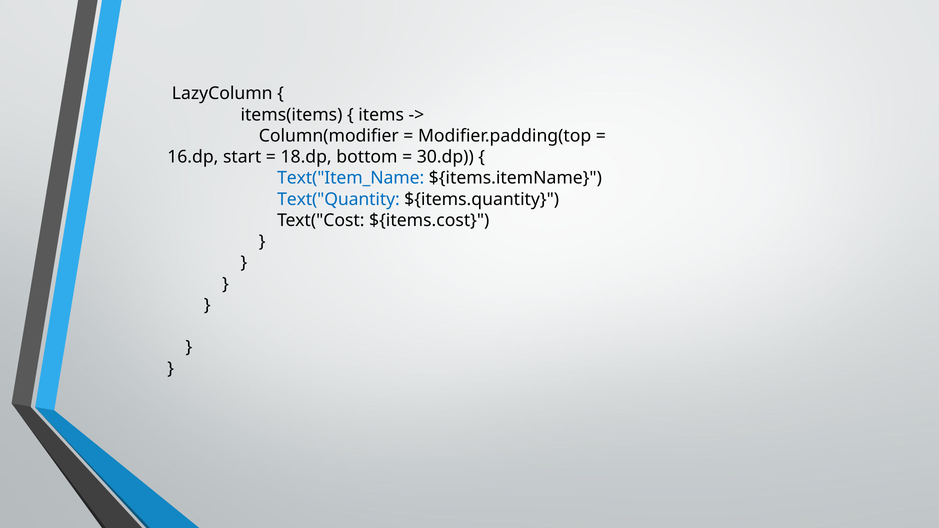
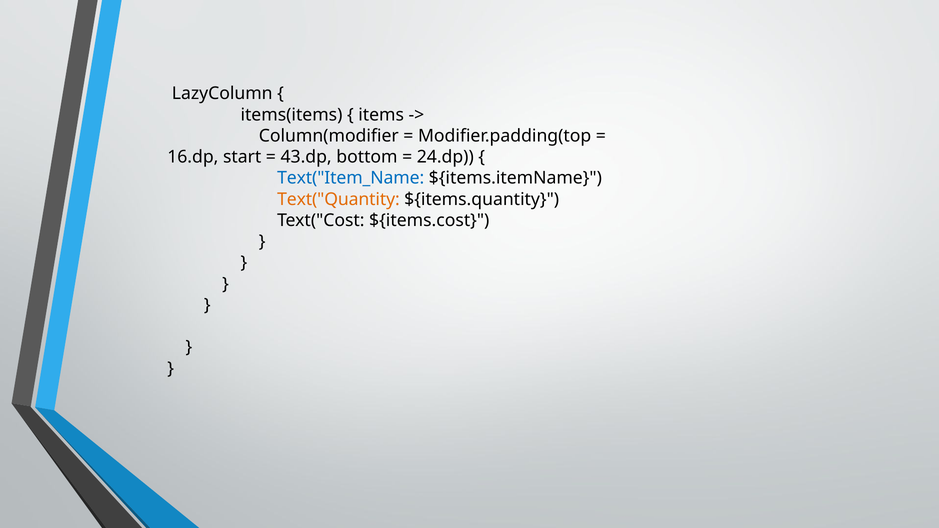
18.dp: 18.dp -> 43.dp (306, 157)
30.dp: 30.dp -> 24.dp (445, 157)
Text("Quantity colour: blue -> orange (338, 199)
